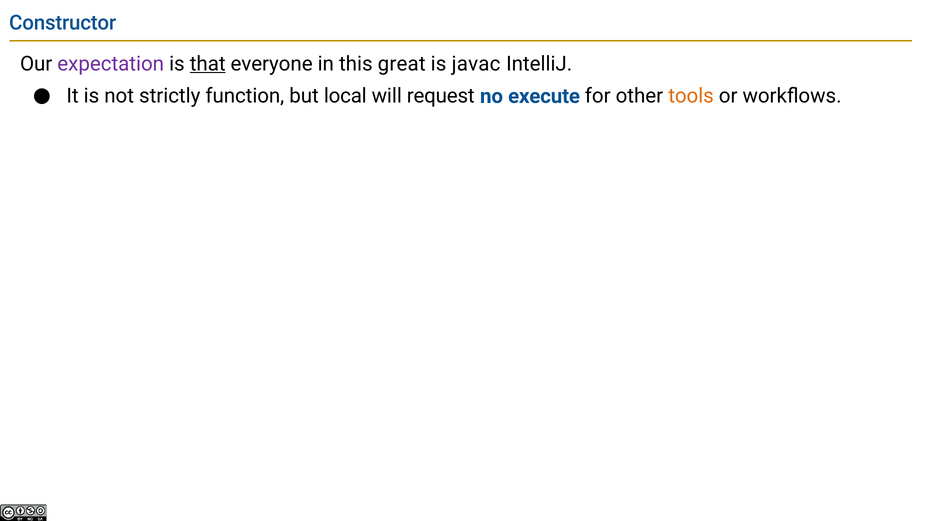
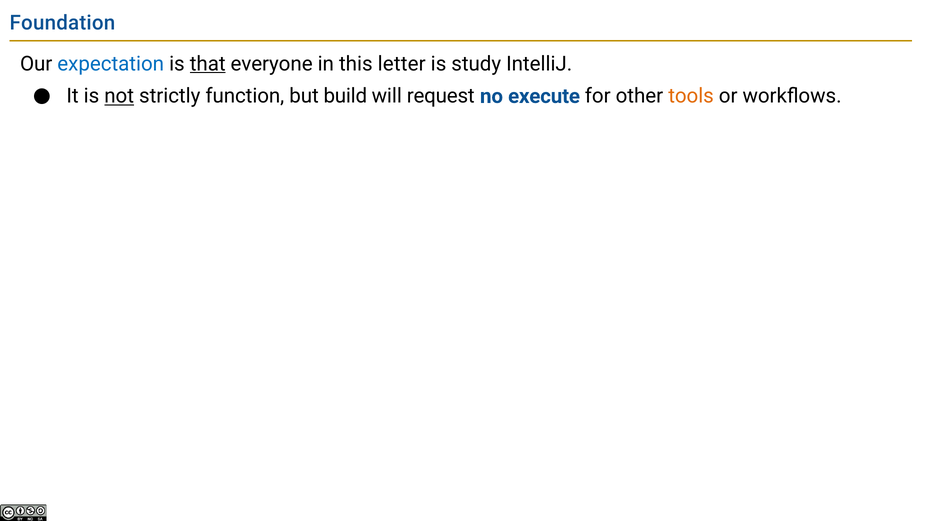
Constructor: Constructor -> Foundation (62, 23)
expectation colour: purple -> blue (111, 64)
great: great -> letter (402, 64)
javac: javac -> study (476, 64)
not underline: none -> present (119, 96)
local: local -> build (345, 96)
